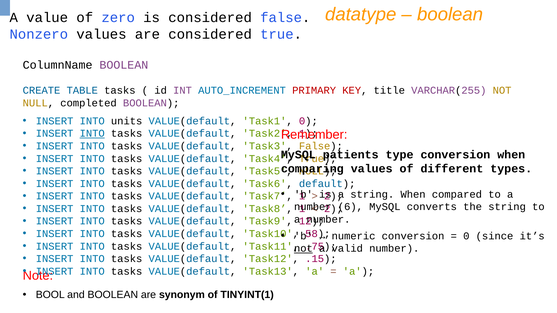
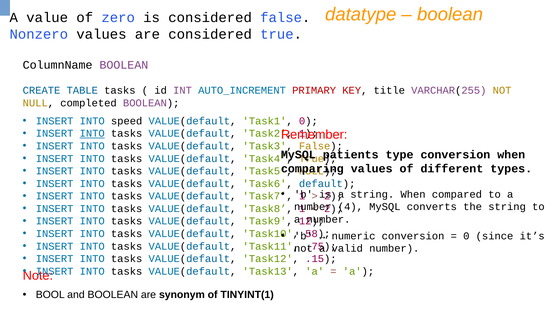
units: units -> speed (127, 121)
6: 6 -> 4 (350, 207)
not underline: present -> none (303, 249)
